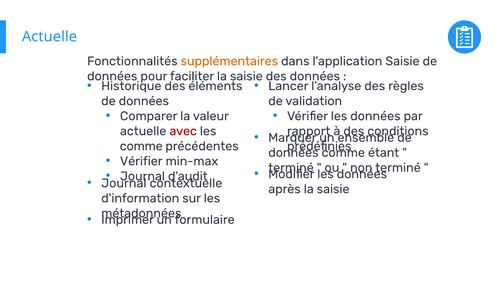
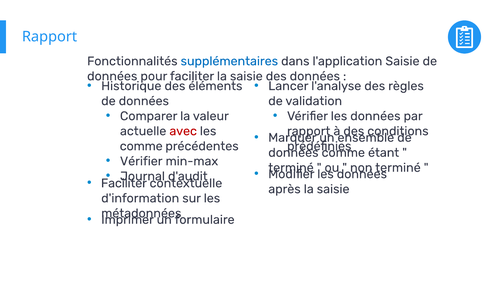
Actuelle: Actuelle -> Rapport (50, 37)
supplémentaires colour: orange -> blue (229, 61)
Journal: Journal -> Faciliter (124, 183)
